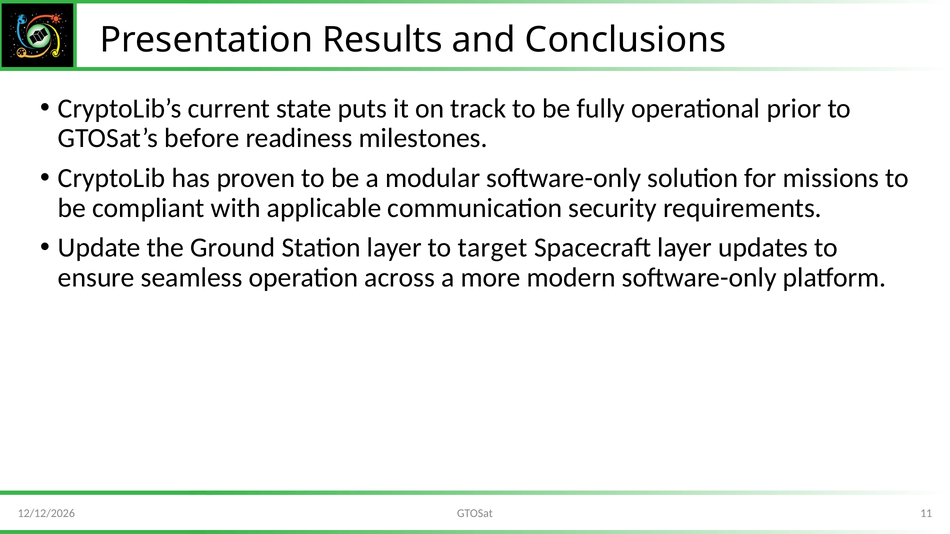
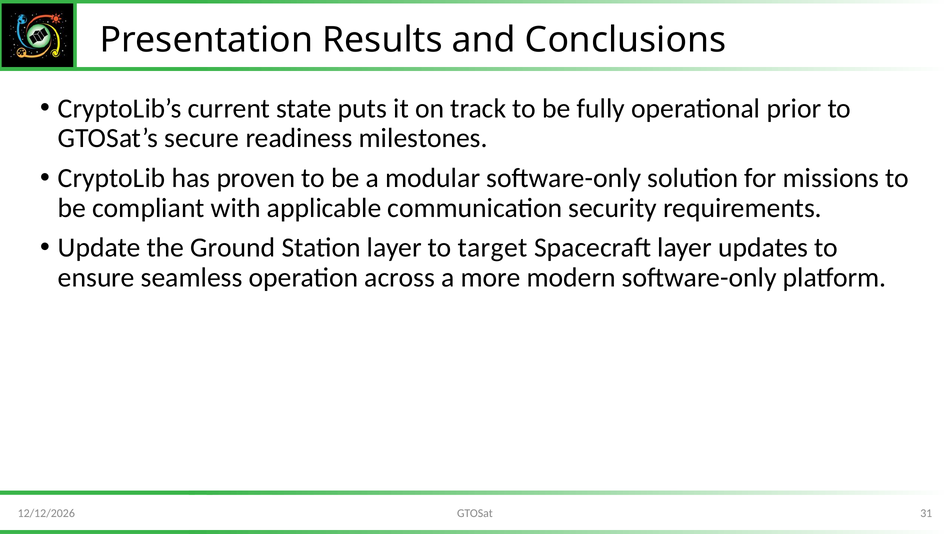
before: before -> secure (202, 138)
11: 11 -> 31 (926, 514)
